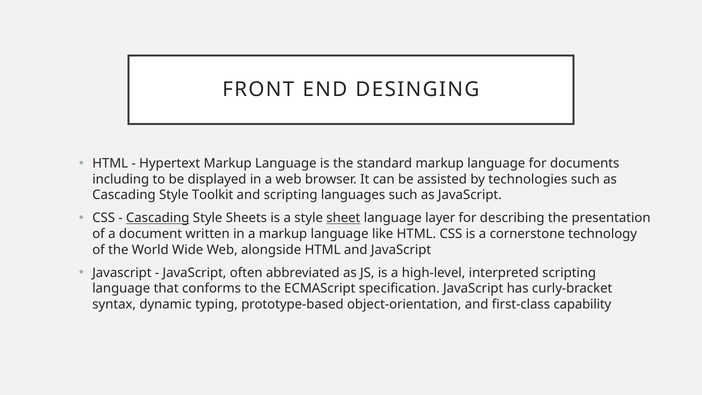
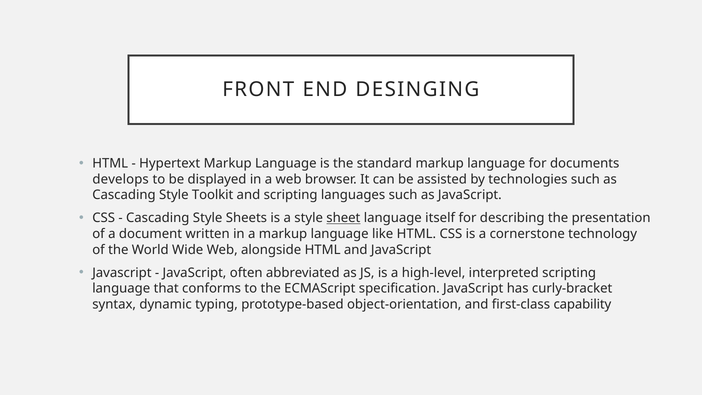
including: including -> develops (121, 179)
Cascading underline: present -> none (158, 218)
layer: layer -> itself (440, 218)
